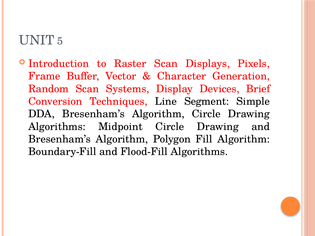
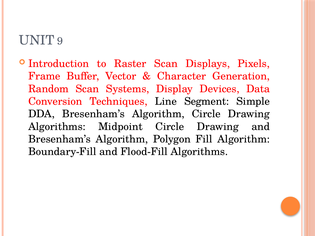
5: 5 -> 9 (60, 41)
Brief: Brief -> Data (258, 89)
